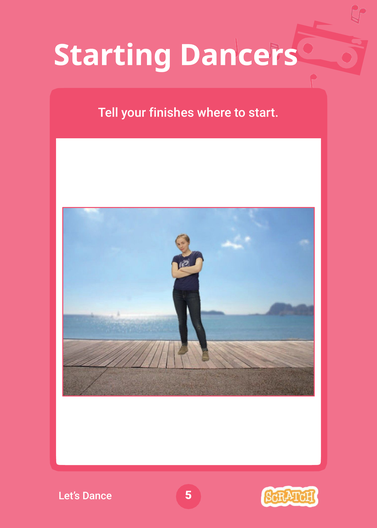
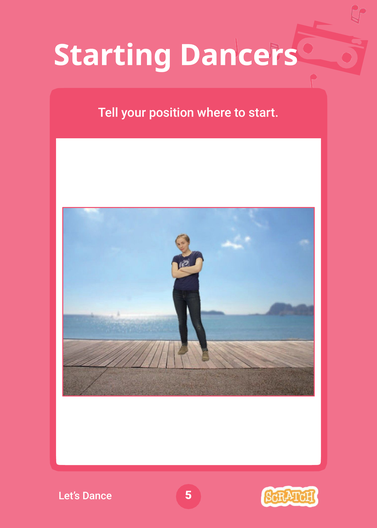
finishes: finishes -> position (172, 113)
